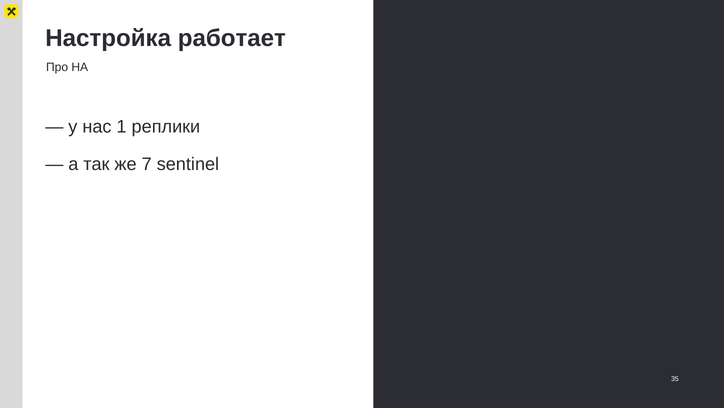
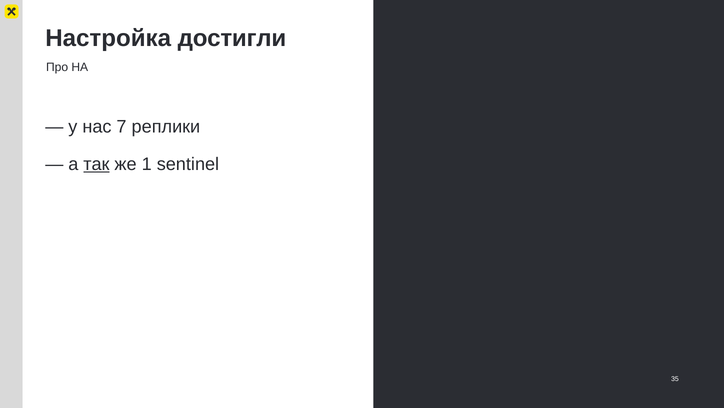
работает: работает -> достигли (232, 38)
1: 1 -> 7 (122, 127)
так underline: none -> present (96, 164)
7: 7 -> 1 (147, 164)
